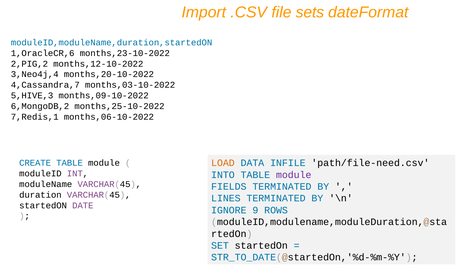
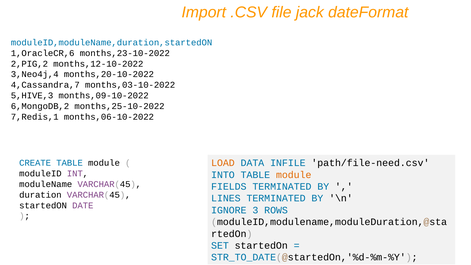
sets: sets -> jack (310, 12)
module colour: purple -> orange (294, 175)
9: 9 -> 3 (255, 210)
